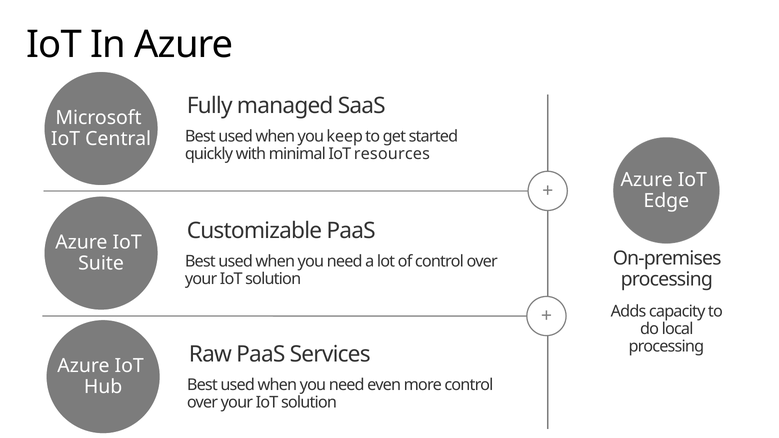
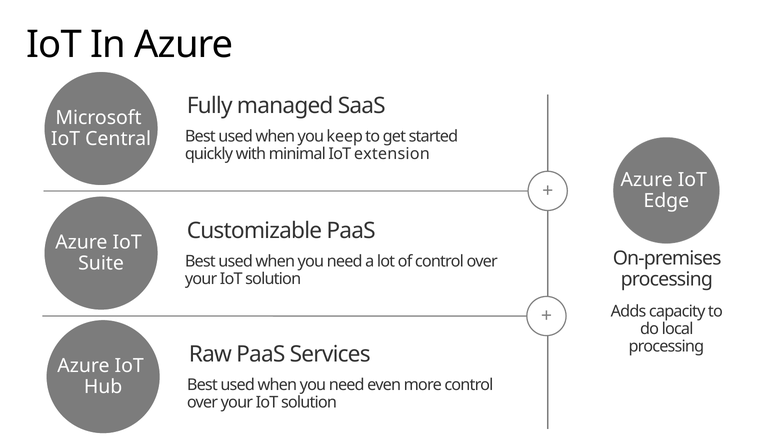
resources: resources -> extension (392, 154)
